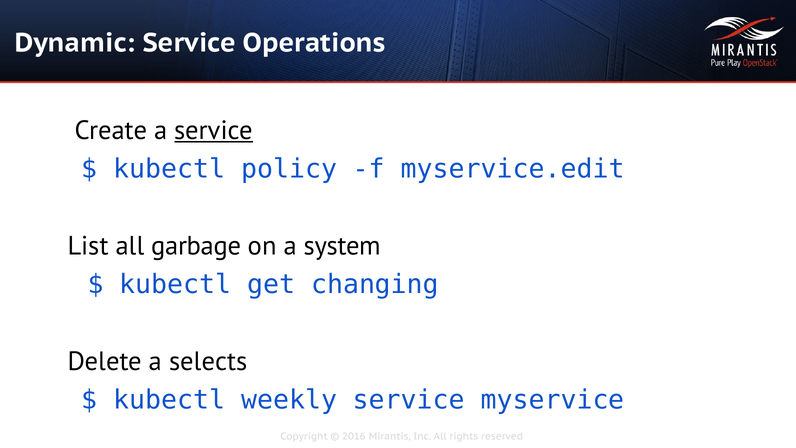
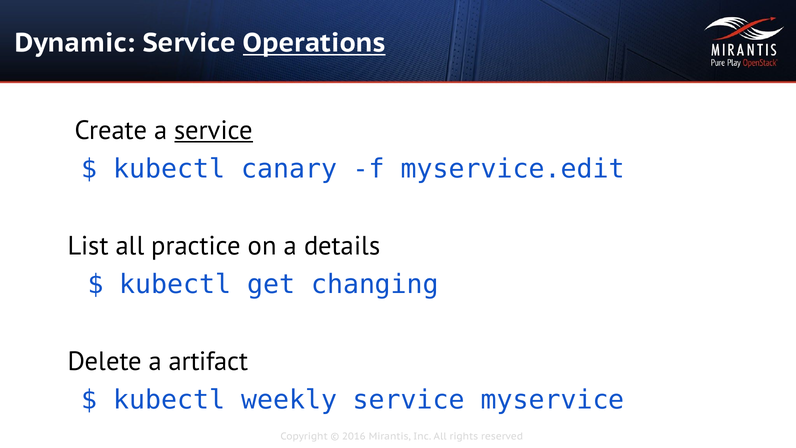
Operations underline: none -> present (314, 43)
policy: policy -> canary (289, 169)
garbage: garbage -> practice (196, 246)
system: system -> details (342, 246)
selects: selects -> artifact (208, 361)
